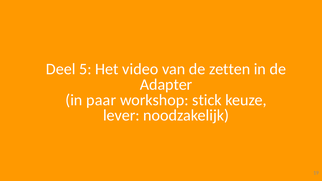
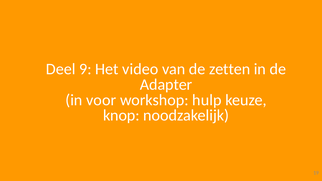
5: 5 -> 9 (85, 69)
paar: paar -> voor (101, 100)
stick: stick -> hulp (207, 100)
lever: lever -> knop (121, 115)
